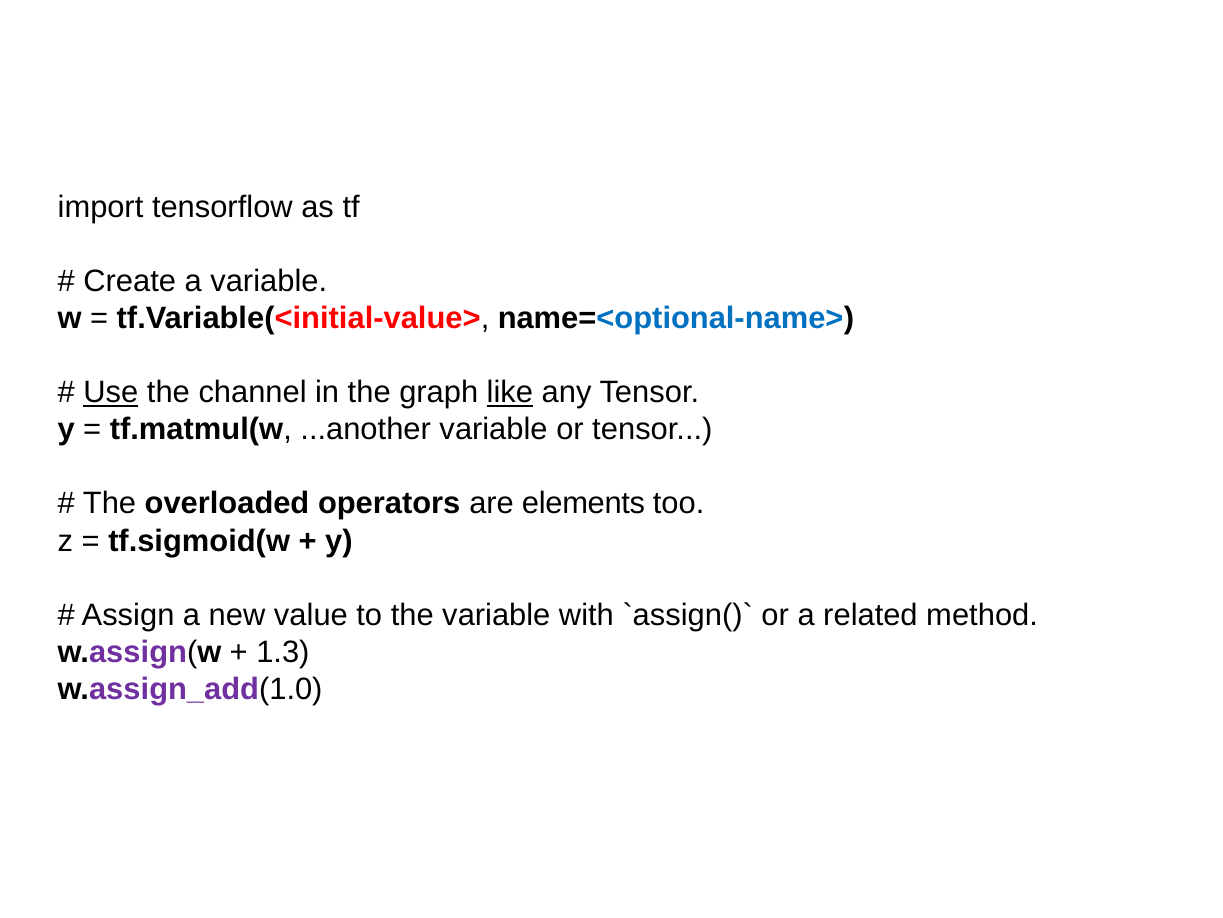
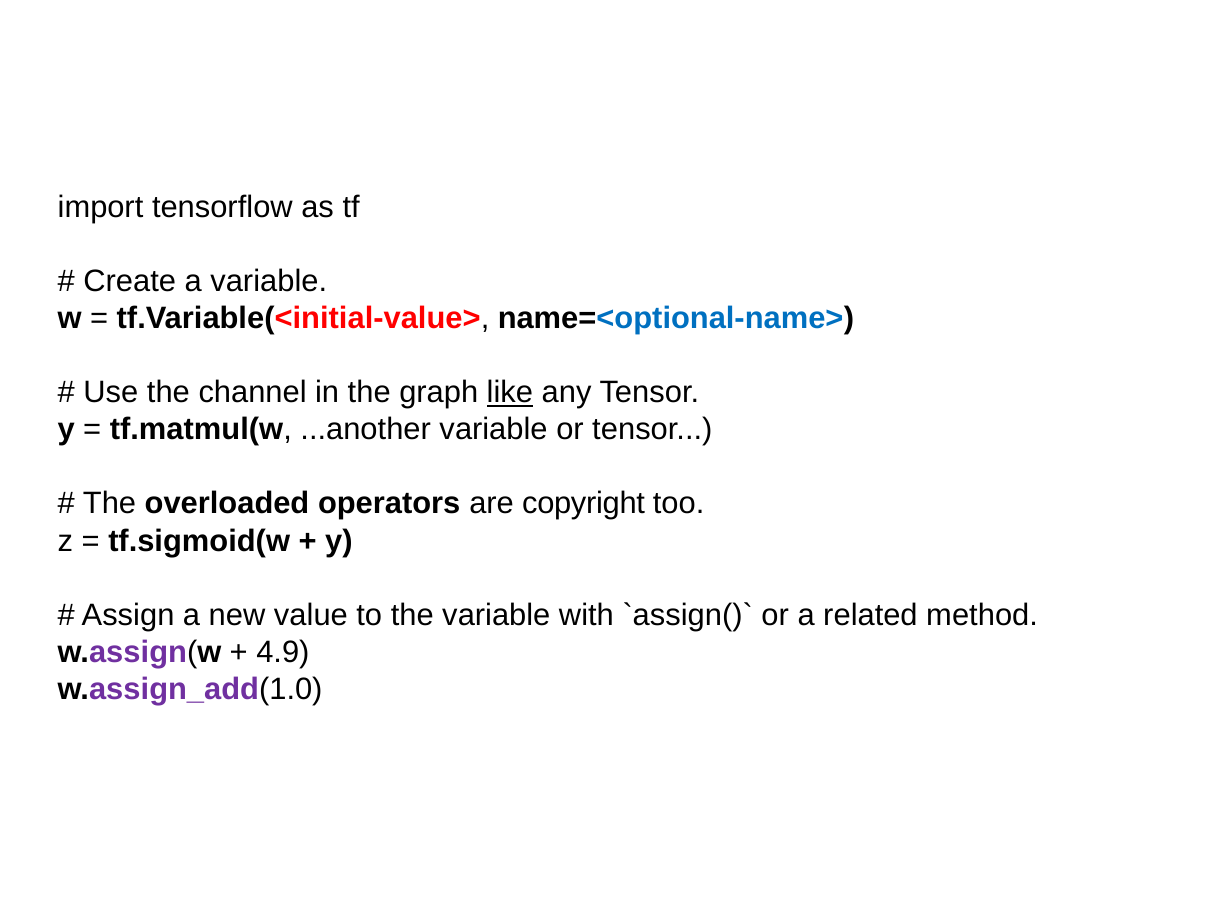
Use underline: present -> none (111, 392)
elements: elements -> copyright (584, 503)
1.3: 1.3 -> 4.9 (283, 652)
